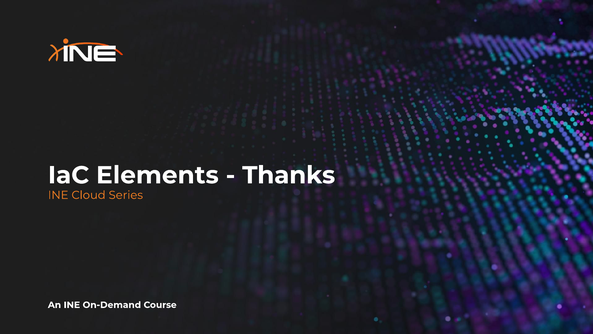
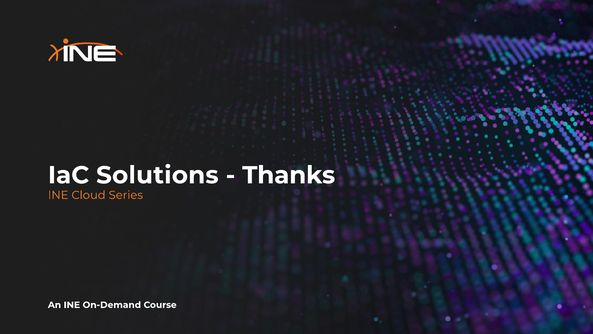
Elements: Elements -> Solutions (157, 175)
